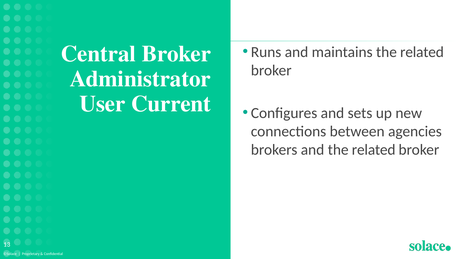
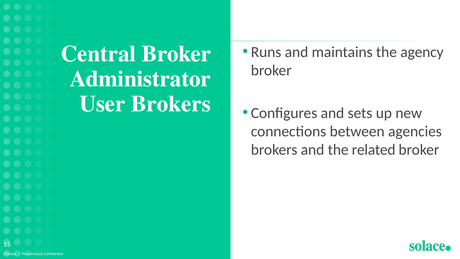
maintains the related: related -> agency (422, 52)
User Current: Current -> Brokers (171, 104)
